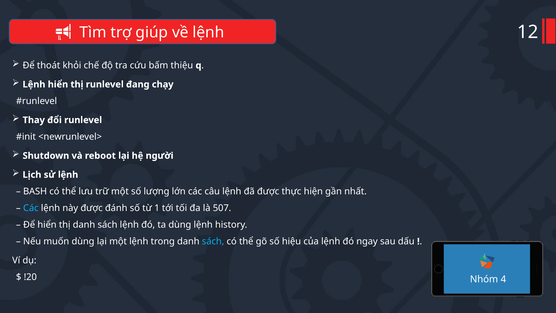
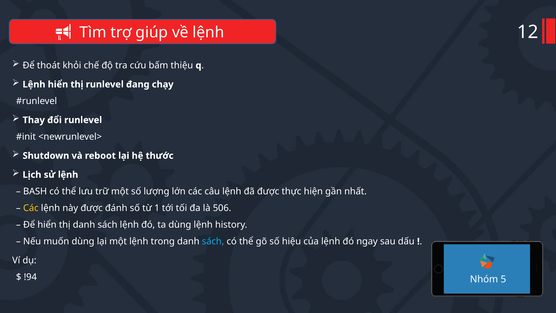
người: người -> thước (160, 156)
Các colour: light blue -> yellow (31, 208)
507: 507 -> 506 (222, 208)
!20: !20 -> !94 (30, 277)
4: 4 -> 5 (503, 280)
